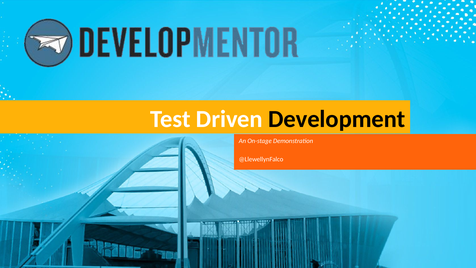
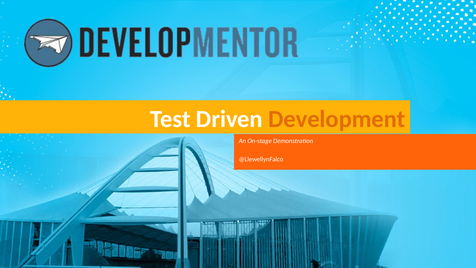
Development colour: black -> orange (337, 119)
